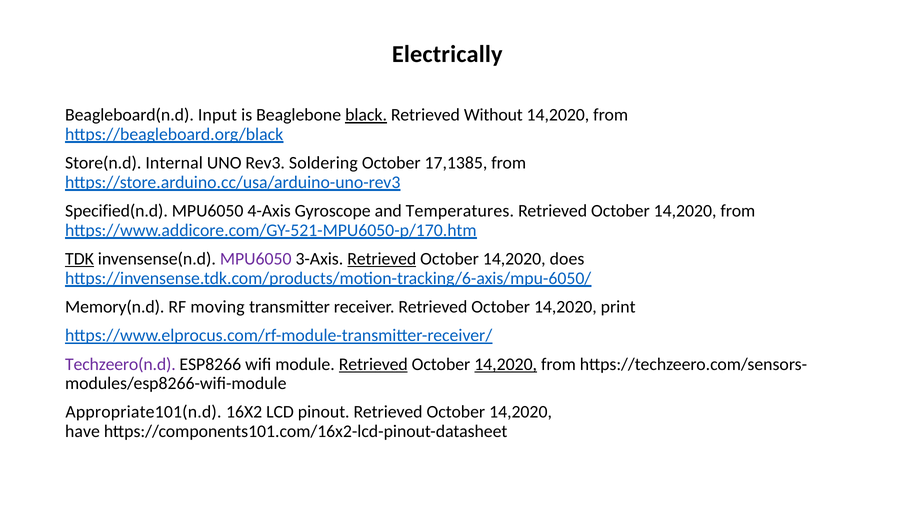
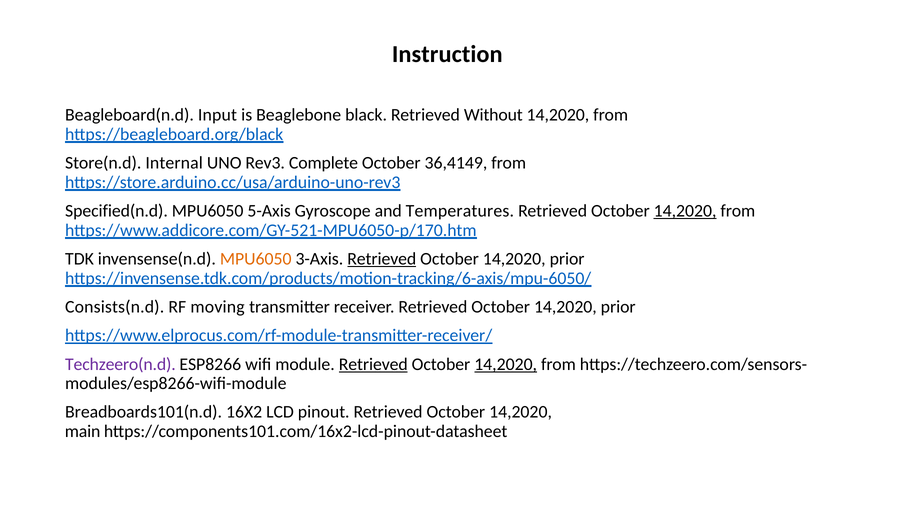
Electrically: Electrically -> Instruction (447, 54)
black underline: present -> none (366, 115)
Soldering: Soldering -> Complete (324, 163)
17,1385: 17,1385 -> 36,4149 (456, 163)
4-Axis: 4-Axis -> 5-Axis (269, 211)
14,2020 underline: none -> present (685, 211)
TDK underline: present -> none (79, 259)
MPU6050 colour: purple -> orange (256, 259)
does: does -> prior (567, 259)
Memory(n.d: Memory(n.d -> Consists(n.d (115, 307)
print: print -> prior (618, 307)
Appropriate101(n.d: Appropriate101(n.d -> Breadboards101(n.d (144, 412)
have: have -> main (83, 431)
